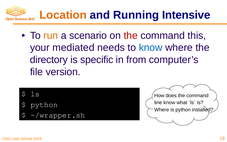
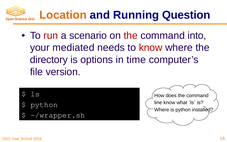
Intensive: Intensive -> Question (186, 15)
run colour: orange -> red (51, 35)
this: this -> into (197, 35)
know colour: blue -> red (151, 48)
specific: specific -> options (97, 60)
from: from -> time (136, 60)
